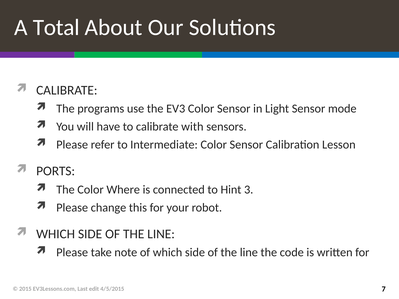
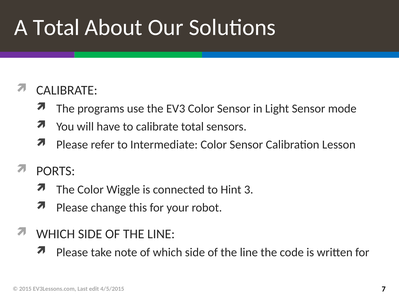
calibrate with: with -> total (192, 127)
Where: Where -> Wiggle (123, 190)
